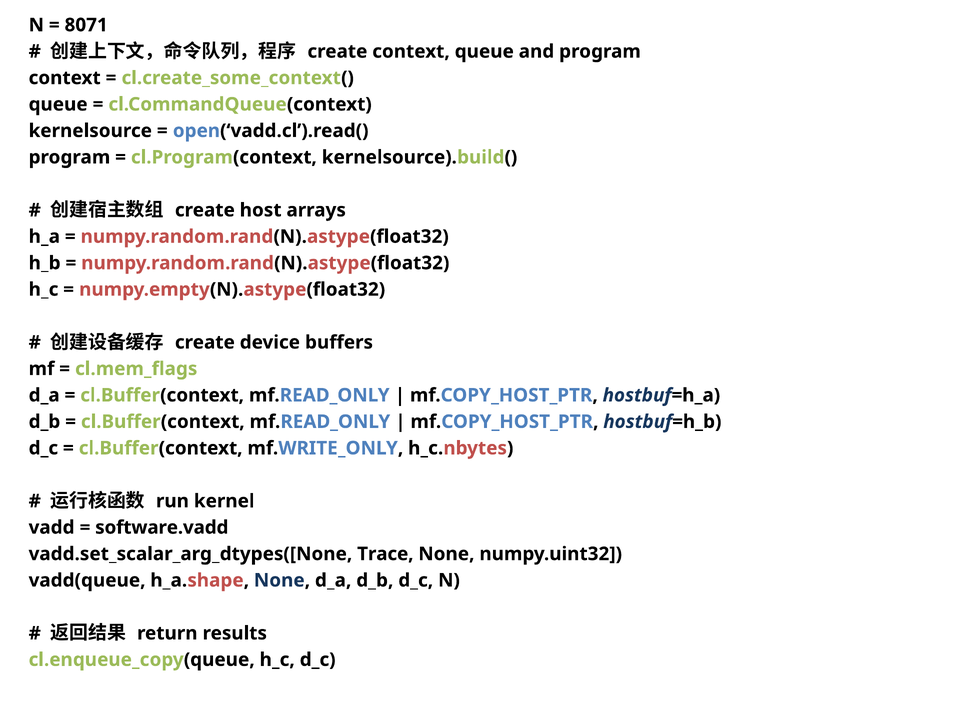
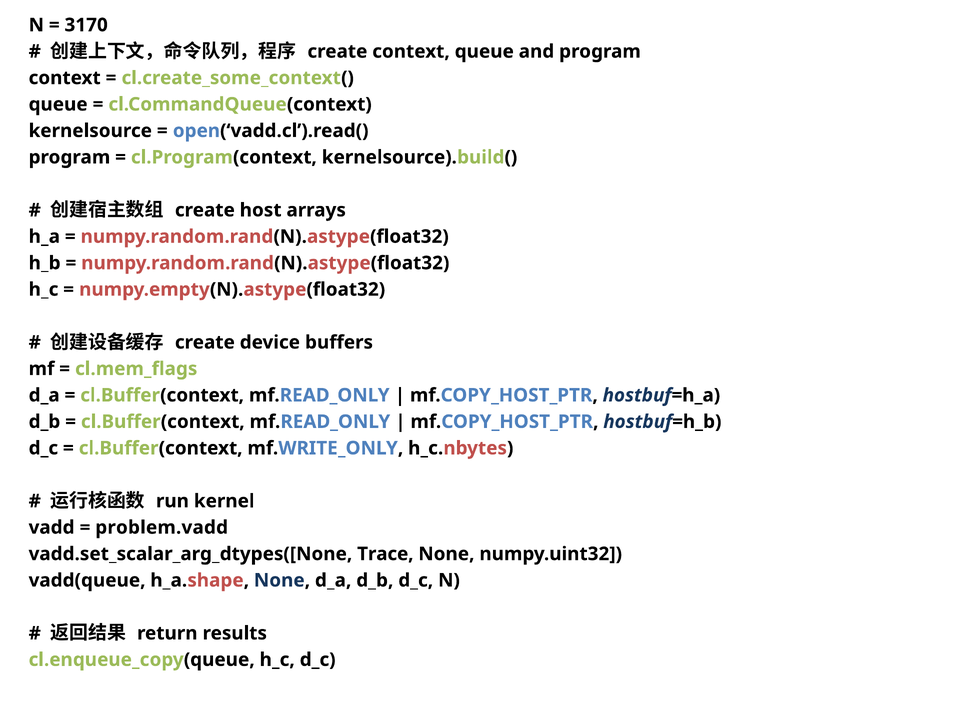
8071: 8071 -> 3170 (86, 25)
software.vadd: software.vadd -> problem.vadd (162, 528)
